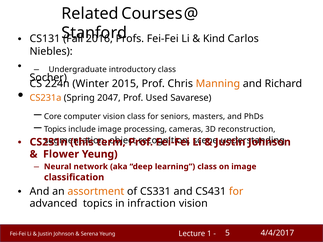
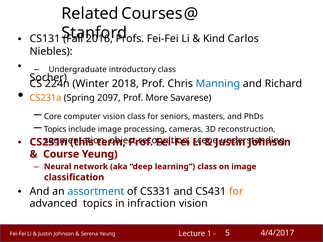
2015: 2015 -> 2018 (125, 84)
Manning colour: orange -> blue (218, 84)
2047: 2047 -> 2097 (109, 98)
Used: Used -> More (157, 98)
Flower: Flower -> Course (61, 154)
assortment colour: orange -> blue (96, 191)
